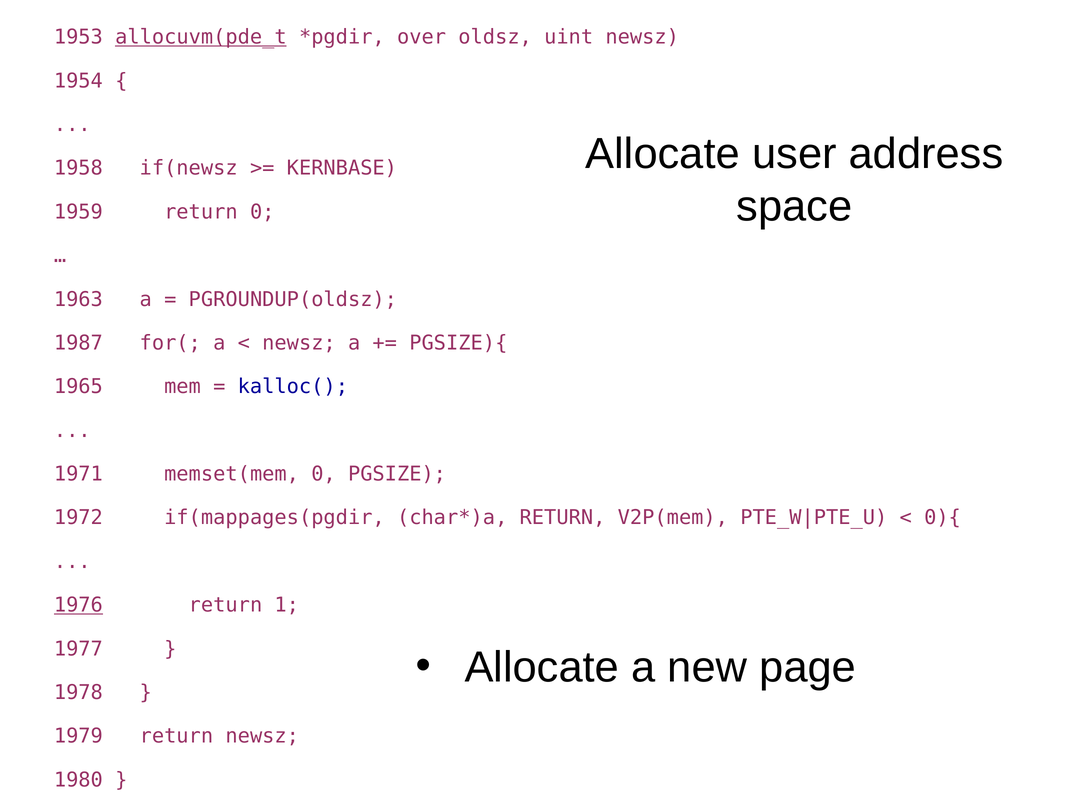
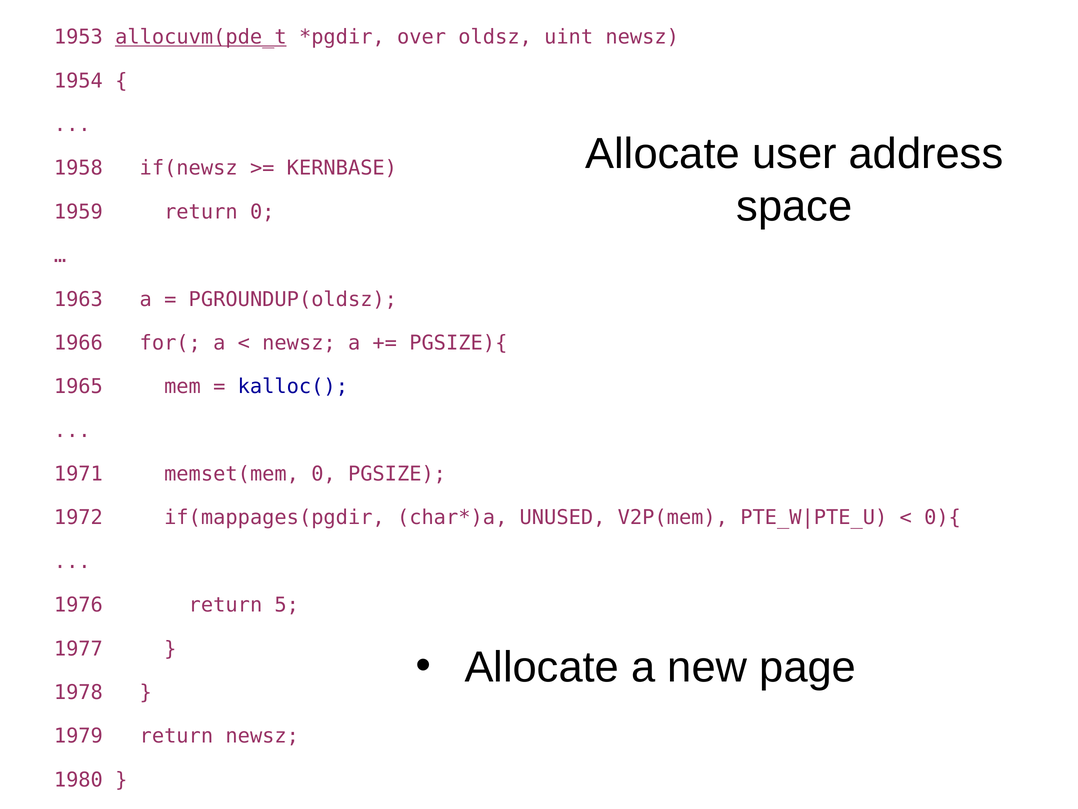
1987: 1987 -> 1966 (78, 343)
RETURN: RETURN -> UNUSED (563, 517)
1976 underline: present -> none (78, 605)
1: 1 -> 5 (287, 605)
